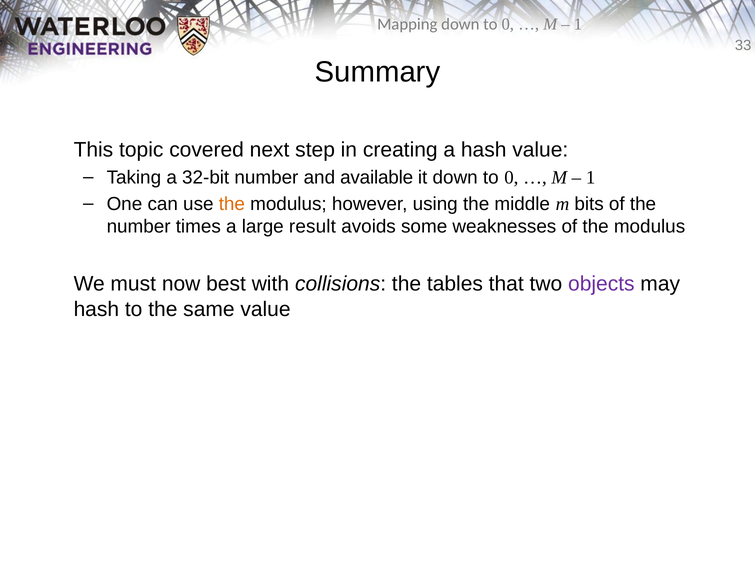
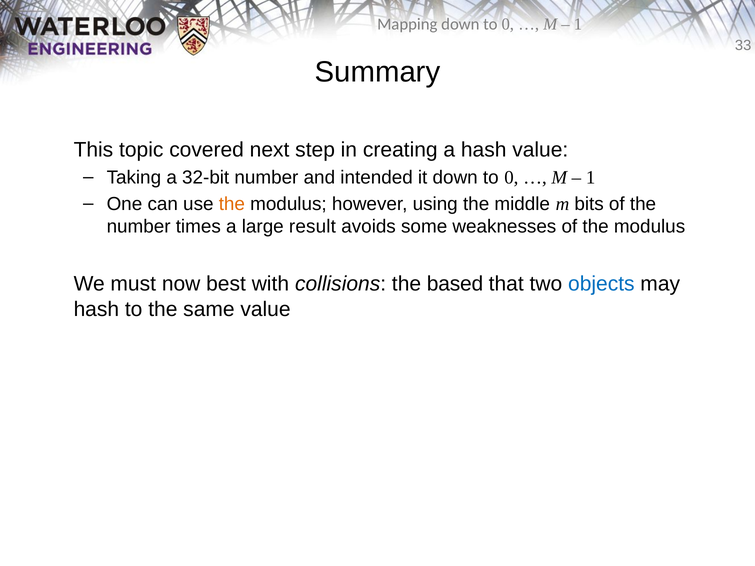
available: available -> intended (377, 177)
tables: tables -> based (455, 284)
objects colour: purple -> blue (601, 284)
